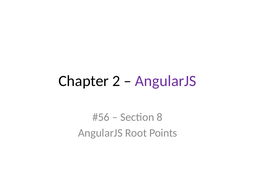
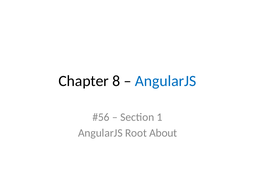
2: 2 -> 8 (116, 81)
AngularJS colour: purple -> blue (166, 81)
8: 8 -> 1 (160, 117)
Points: Points -> About (163, 133)
